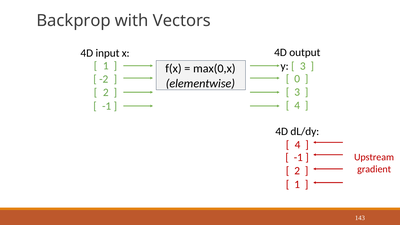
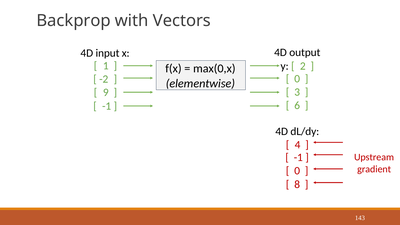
3: 3 -> 2 (303, 66)
2: 2 -> 9 (106, 93)
4: 4 -> 6 (297, 106)
2: 2 -> 0 (297, 171)
1: 1 -> 8 (297, 184)
